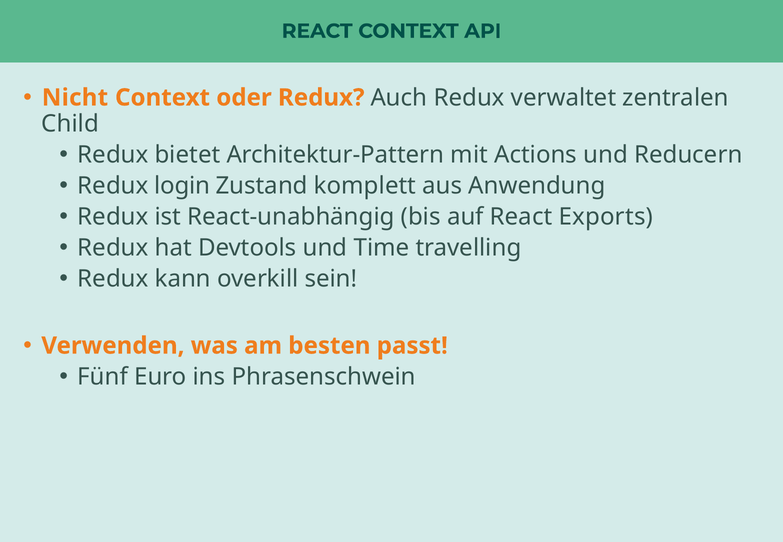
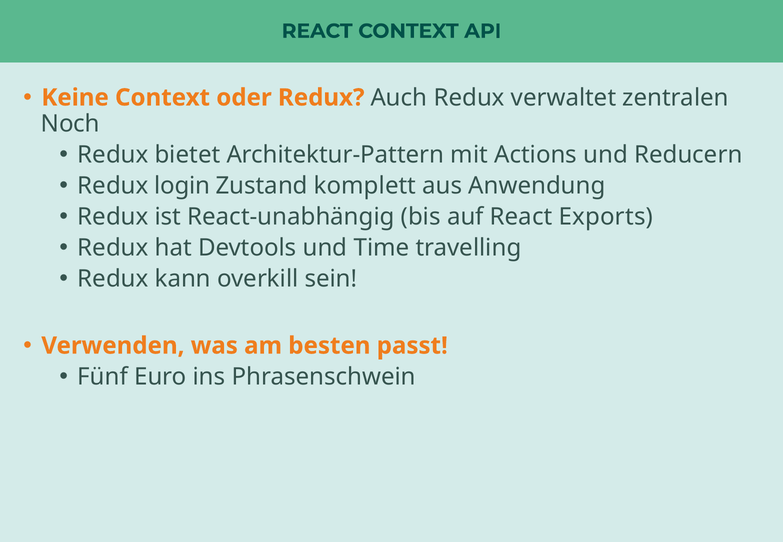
Nicht: Nicht -> Keine (75, 98)
Child: Child -> Noch (70, 124)
